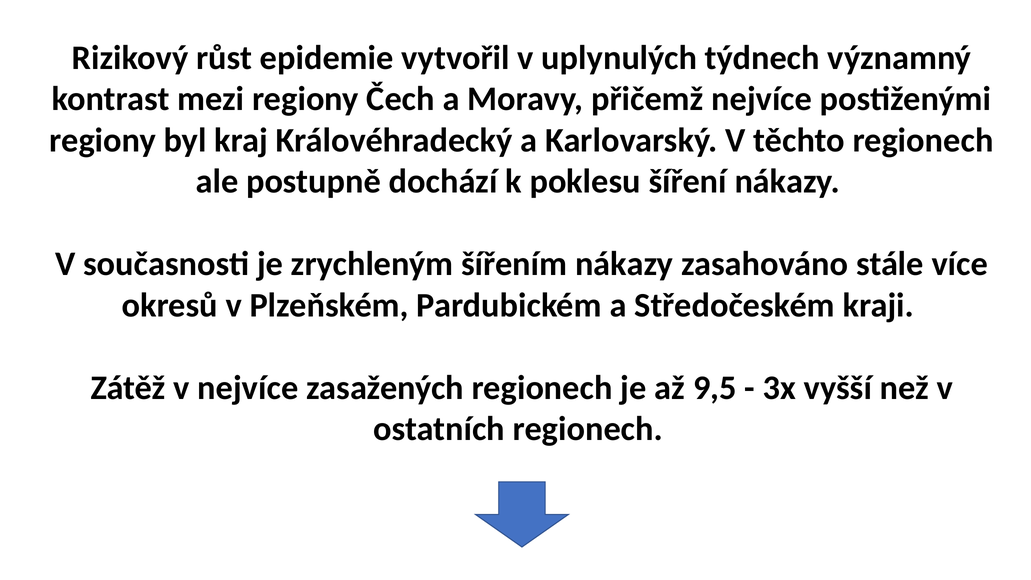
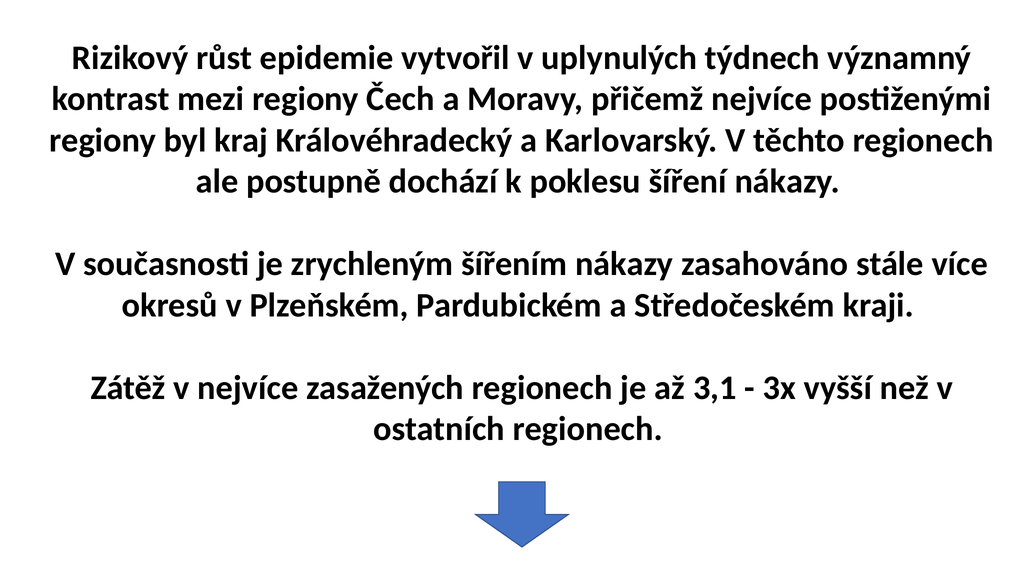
9,5: 9,5 -> 3,1 (715, 388)
